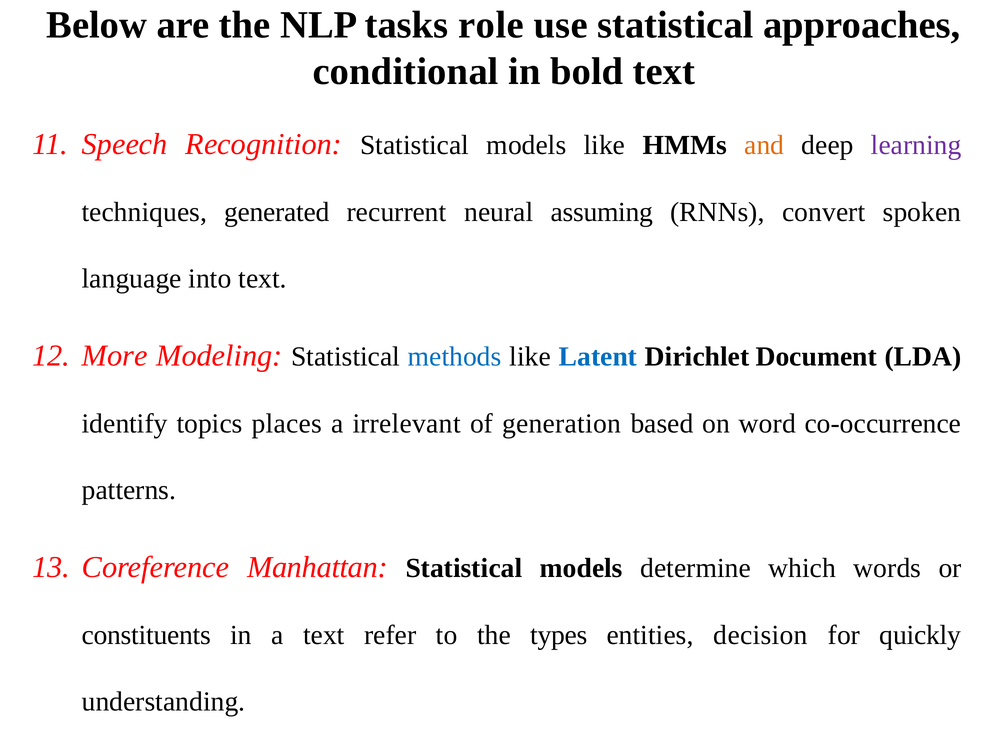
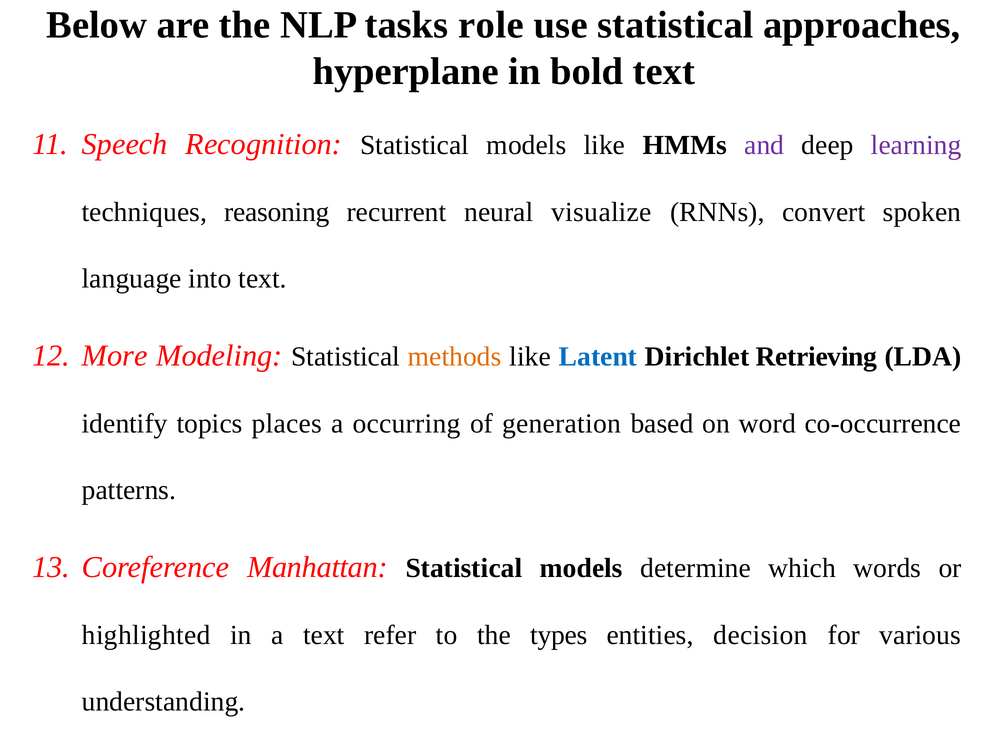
conditional: conditional -> hyperplane (406, 71)
and colour: orange -> purple (764, 145)
generated: generated -> reasoning (277, 212)
assuming: assuming -> visualize (602, 212)
methods colour: blue -> orange (455, 357)
Document: Document -> Retrieving (816, 357)
irrelevant: irrelevant -> occurring (407, 424)
constituents: constituents -> highlighted (146, 636)
quickly: quickly -> various (920, 636)
